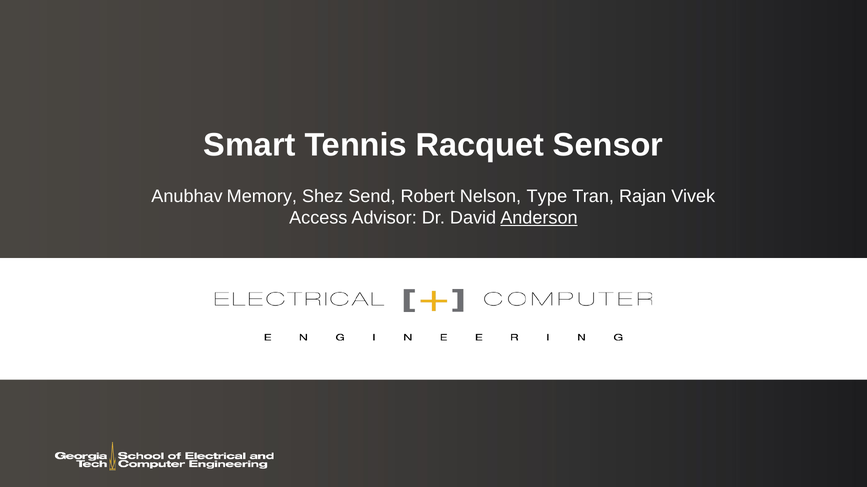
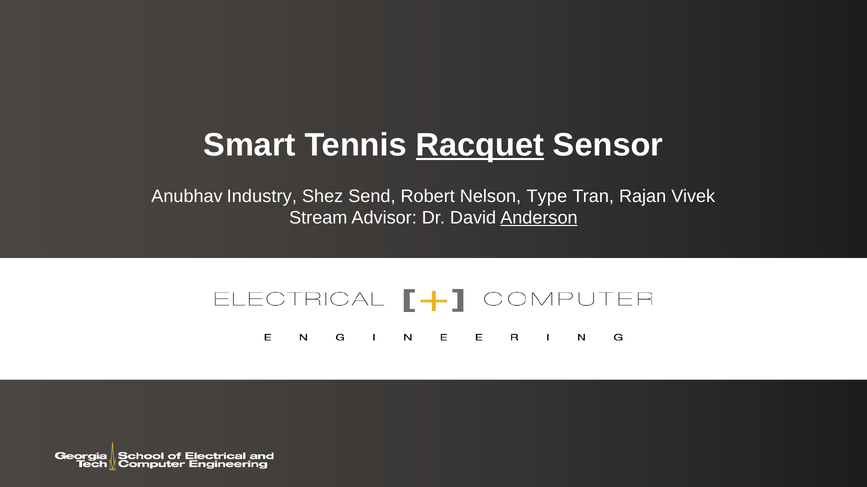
Racquet underline: none -> present (480, 145)
Memory: Memory -> Industry (262, 197)
Access: Access -> Stream (318, 218)
